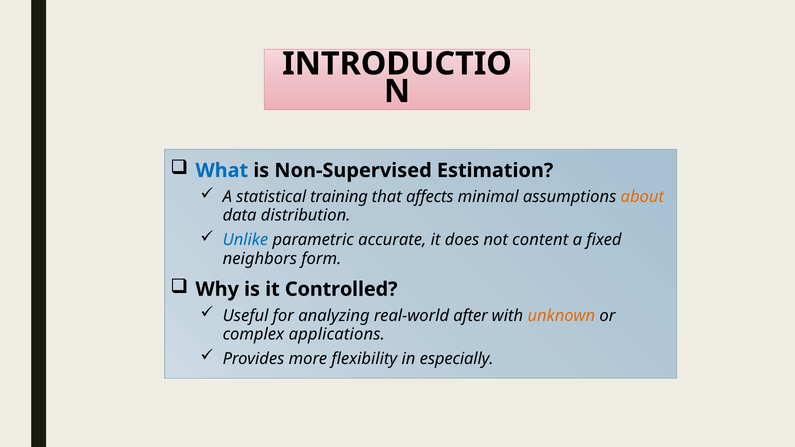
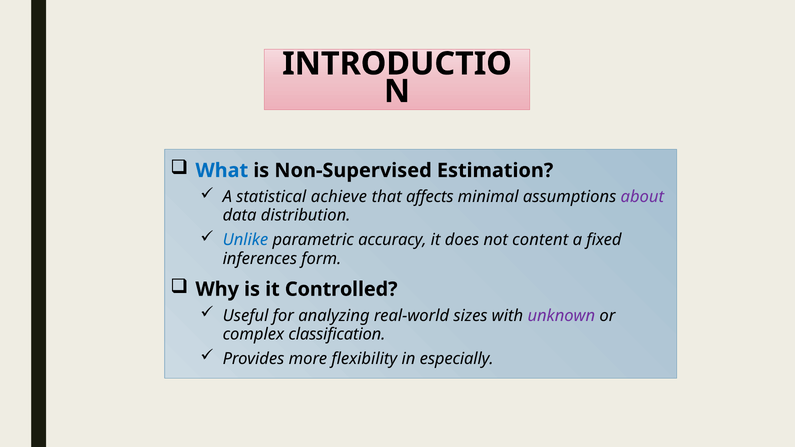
training: training -> achieve (339, 197)
about colour: orange -> purple (642, 197)
accurate: accurate -> accuracy (392, 240)
neighbors: neighbors -> inferences (260, 259)
after: after -> sizes (470, 316)
unknown colour: orange -> purple (561, 316)
applications: applications -> classification (337, 334)
